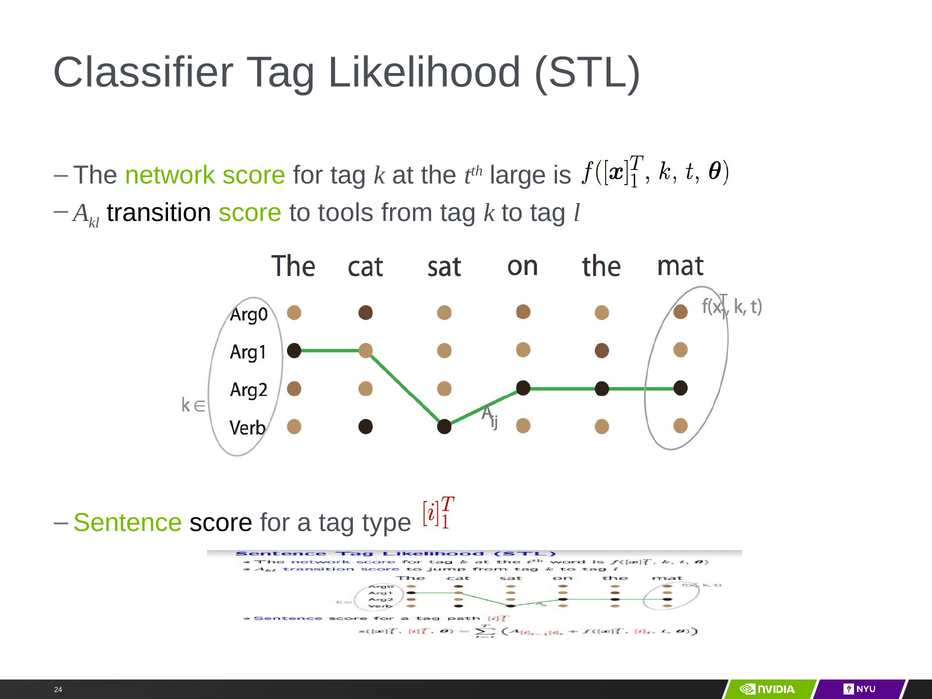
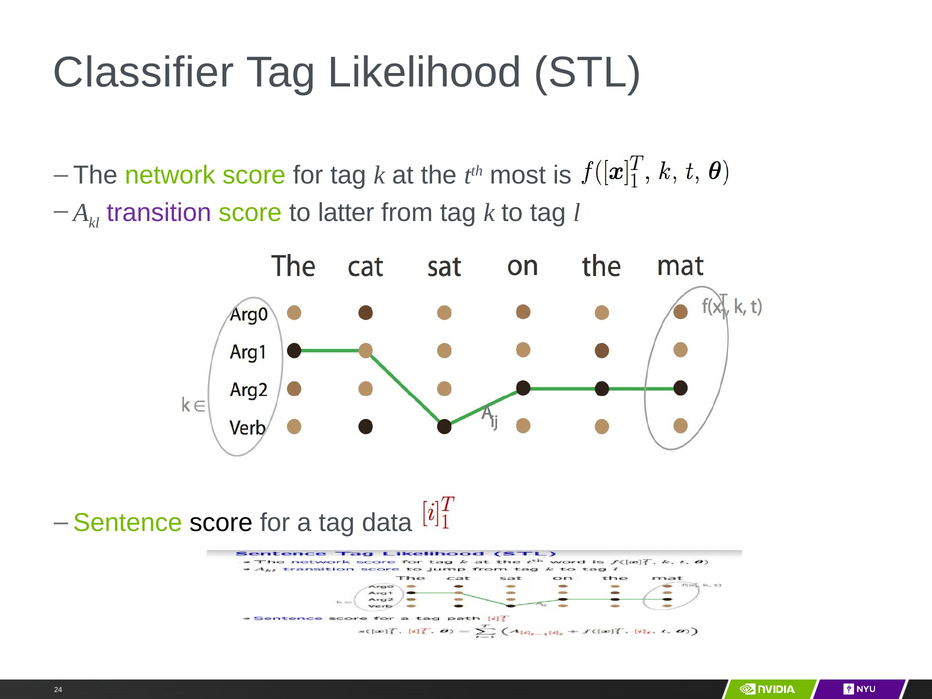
large: large -> most (518, 175)
transition colour: black -> purple (159, 213)
tools: tools -> latter (346, 213)
type: type -> data (387, 523)
